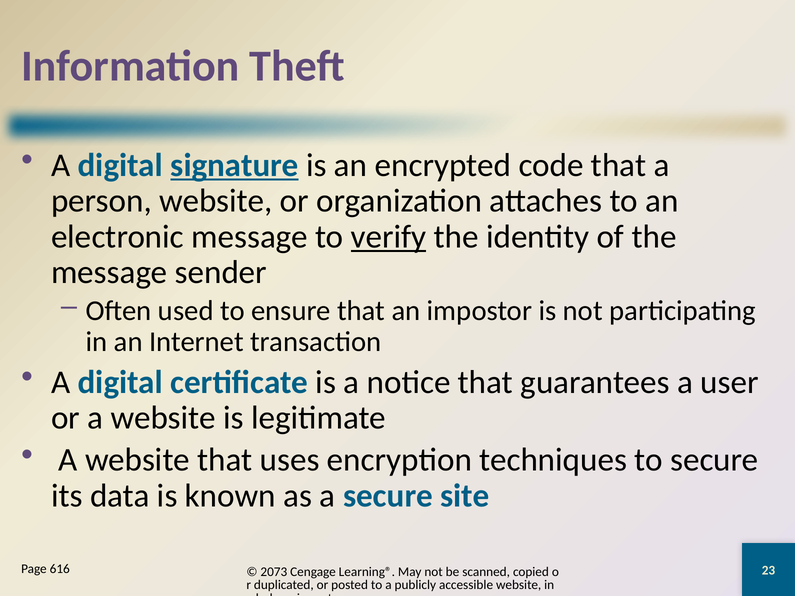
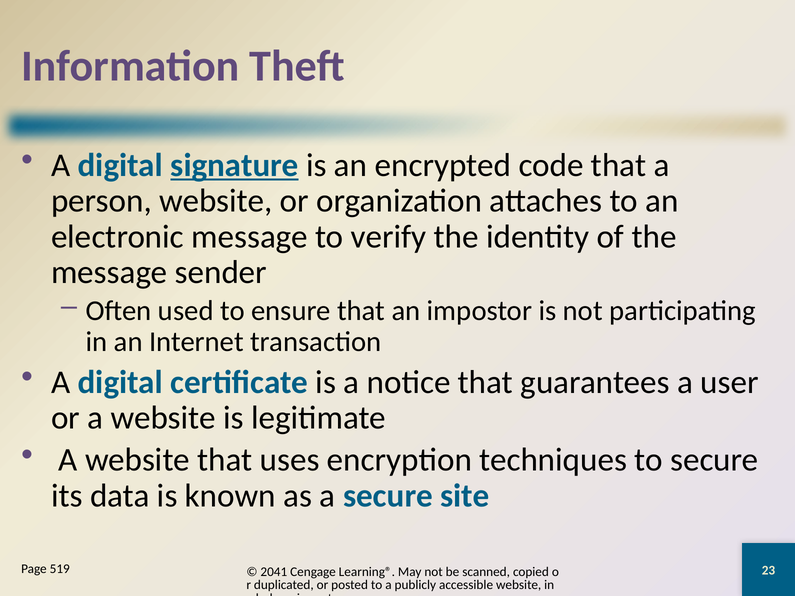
verify underline: present -> none (389, 237)
616: 616 -> 519 (60, 569)
2073: 2073 -> 2041 (274, 572)
